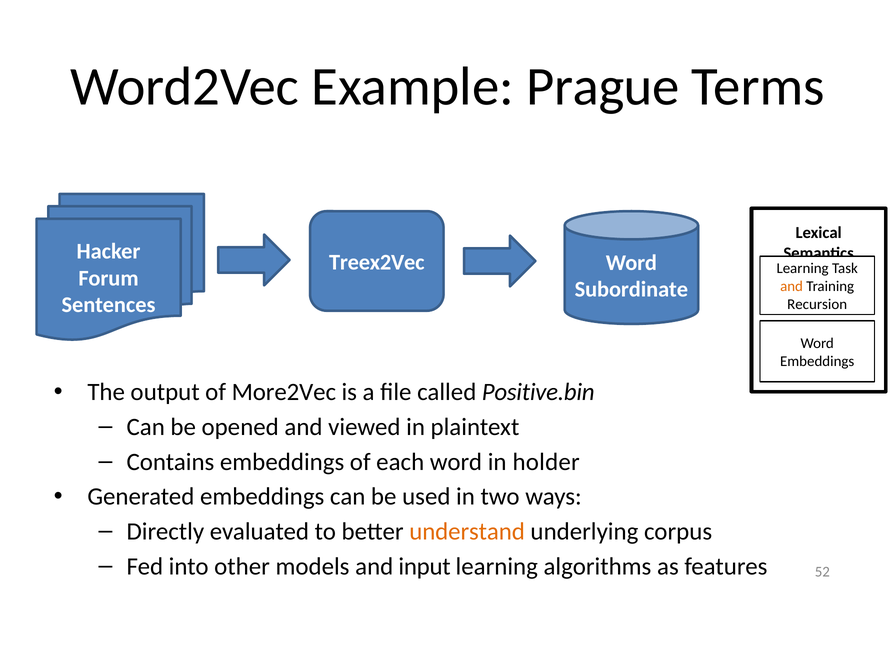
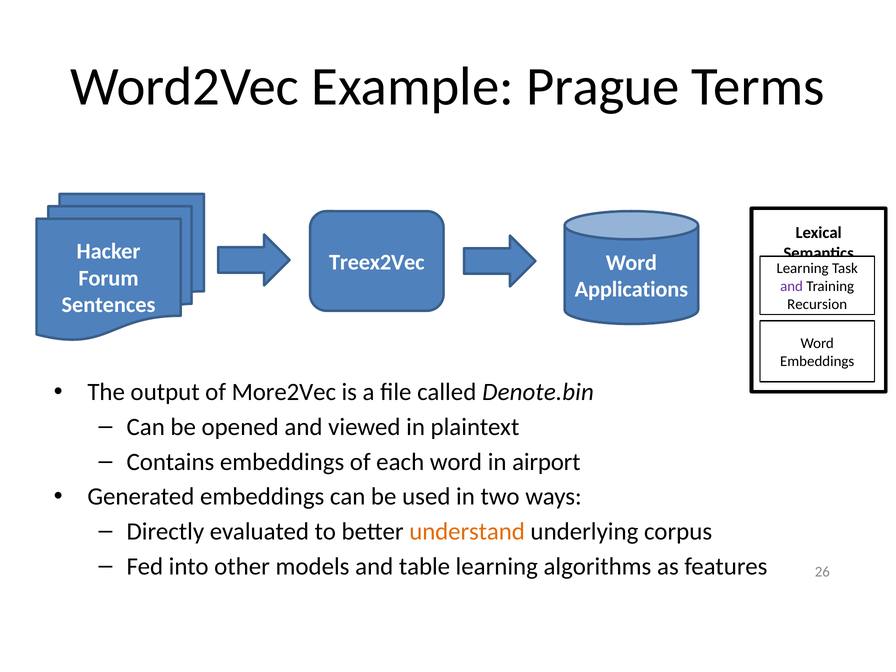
and colour: orange -> purple (792, 286)
Subordinate: Subordinate -> Applications (631, 290)
Positive.bin: Positive.bin -> Denote.bin (538, 392)
holder: holder -> airport (546, 462)
input: input -> table (424, 566)
52: 52 -> 26 (822, 572)
